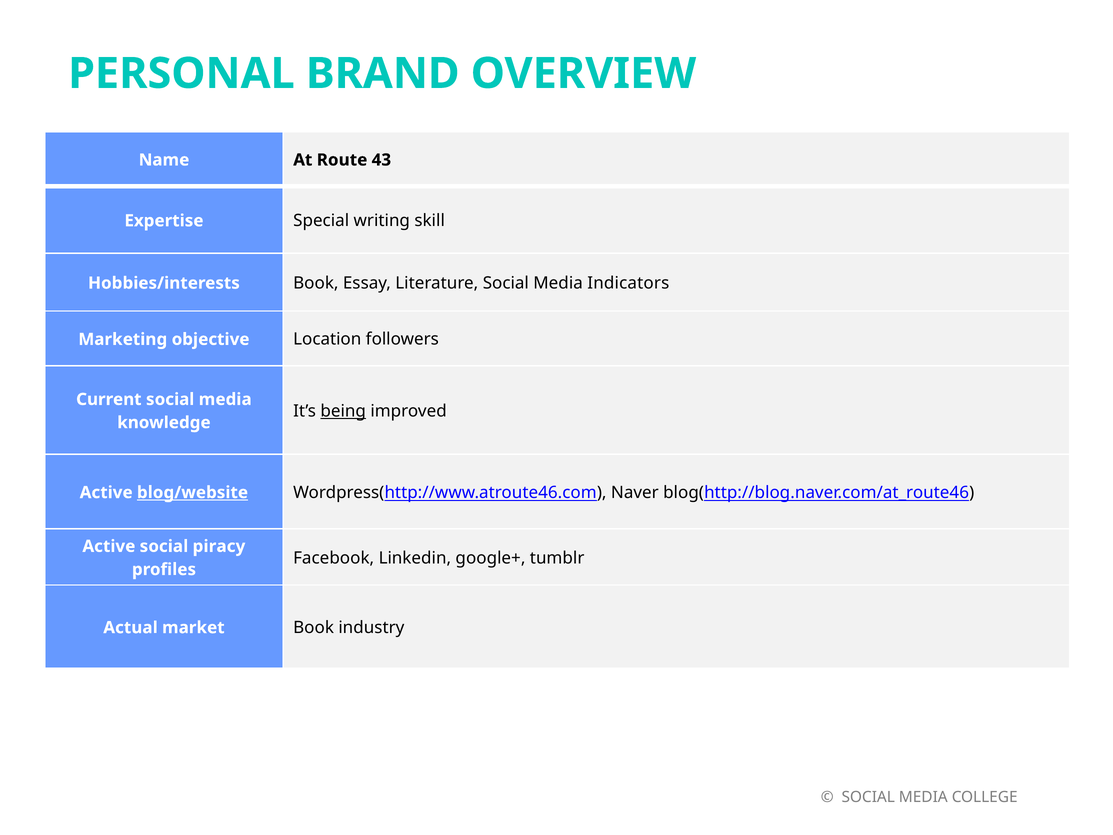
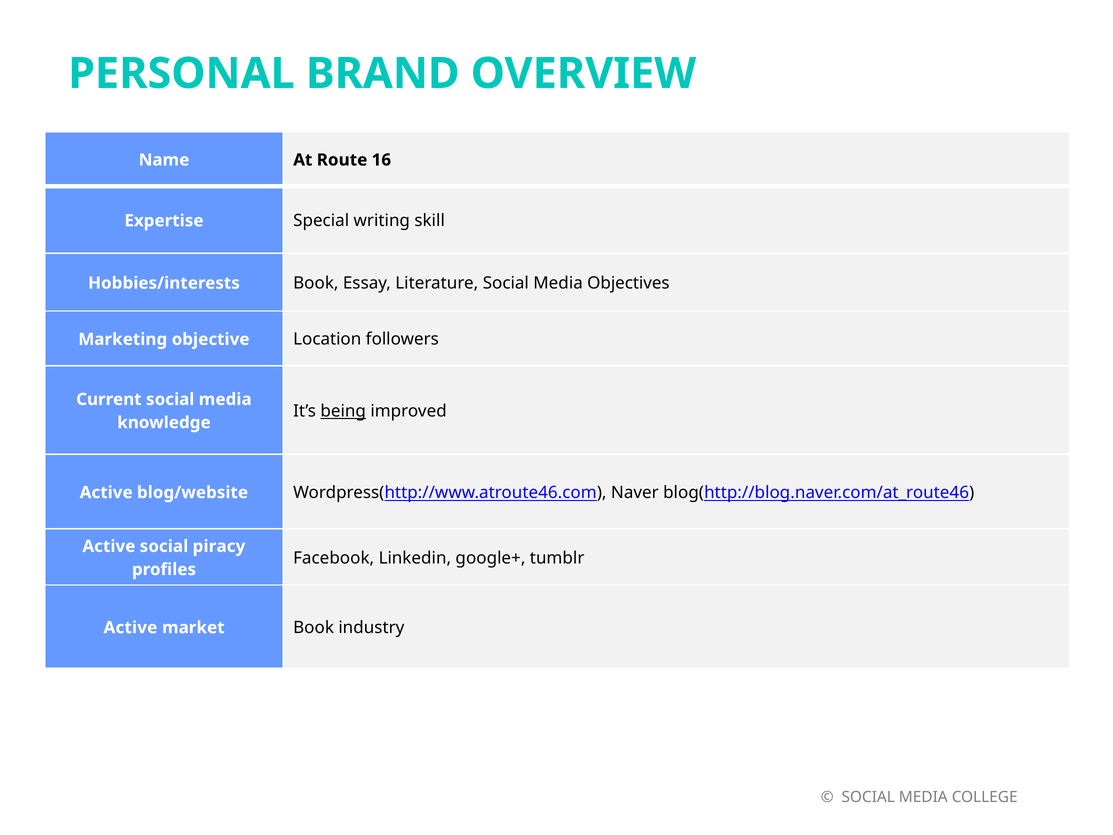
43: 43 -> 16 (381, 160)
Indicators: Indicators -> Objectives (628, 283)
blog/website underline: present -> none (192, 492)
Actual: Actual -> Active (130, 627)
